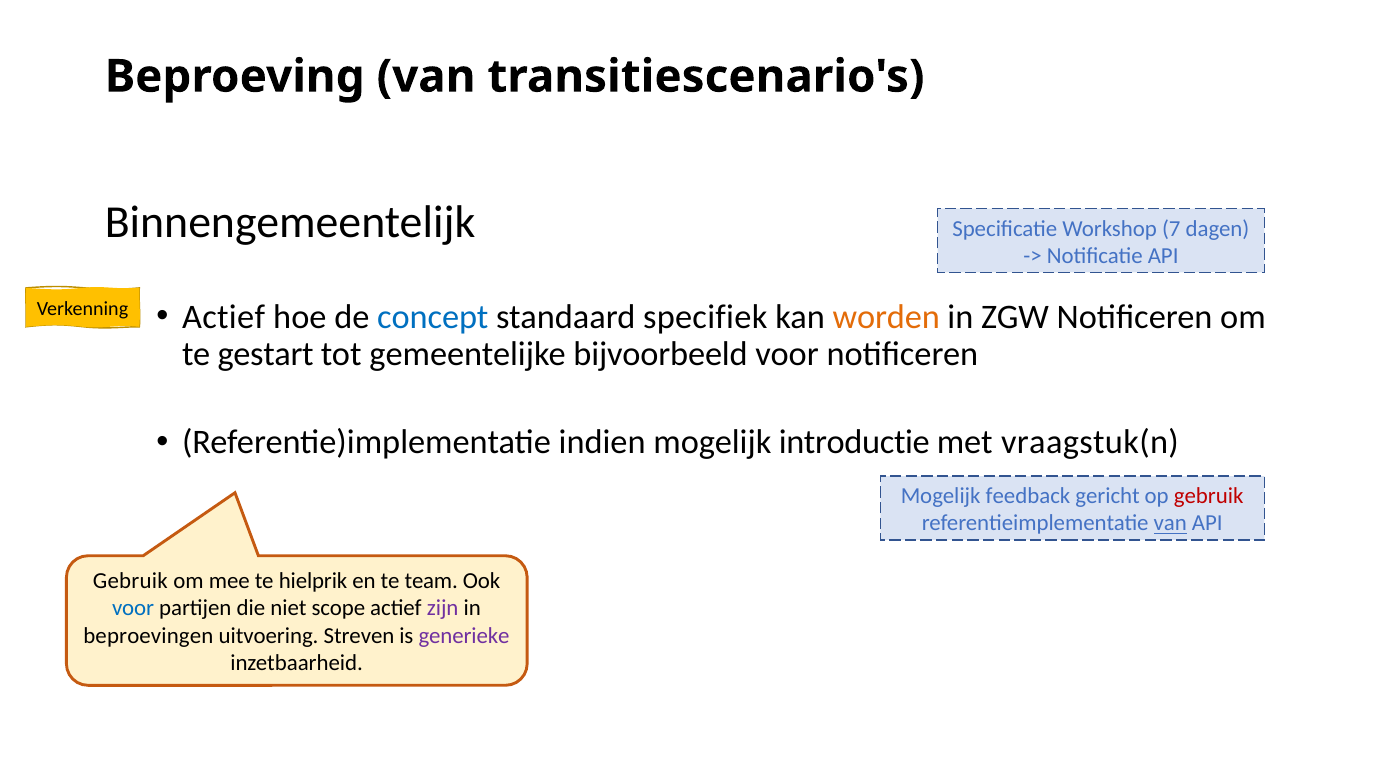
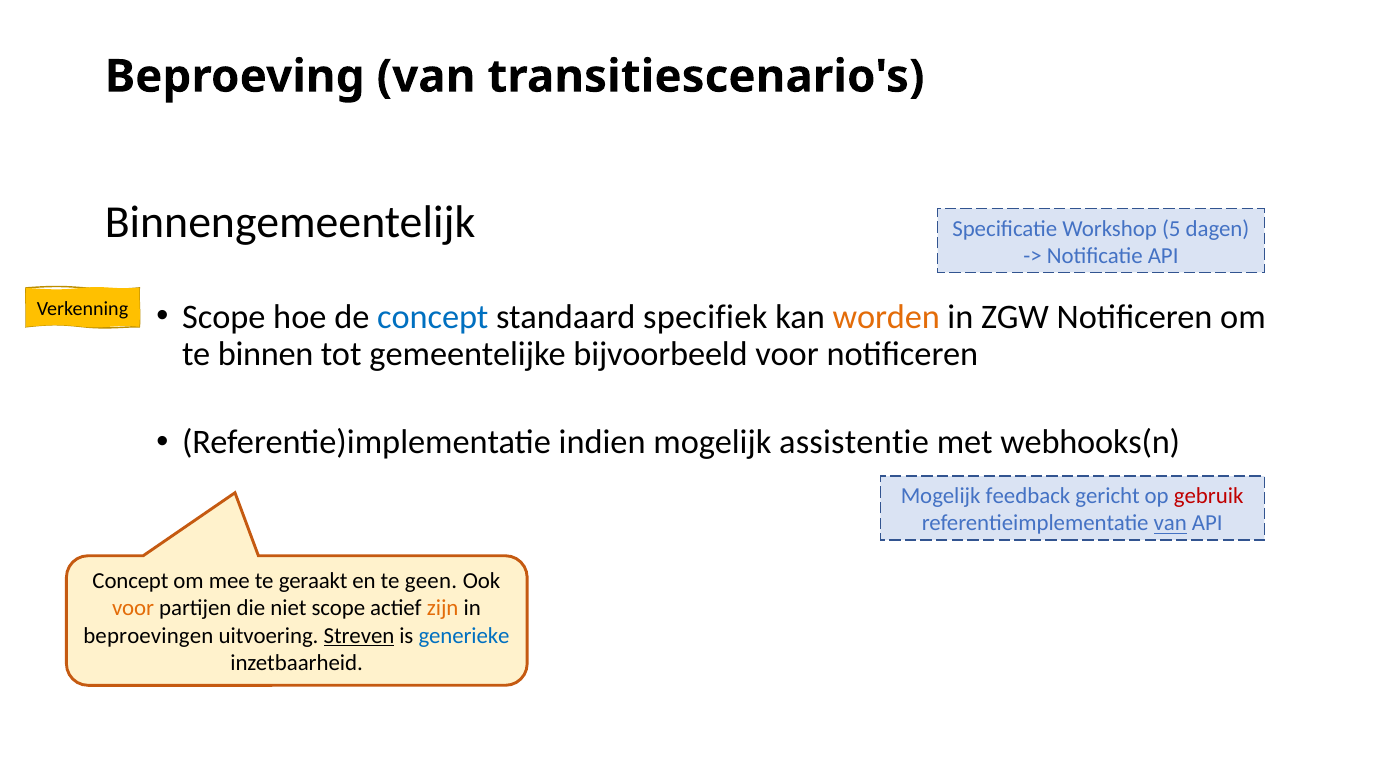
7: 7 -> 5 (1171, 228)
Actief: Actief -> Scope (224, 317)
gestart: gestart -> binnen (266, 354)
introductie: introductie -> assistentie (854, 442)
vraagstuk(n: vraagstuk(n -> webhooks(n (1090, 442)
Gebruik: Gebruik -> Concept (130, 581)
hielprik: hielprik -> geraakt (313, 581)
team: team -> geen (431, 581)
voor colour: blue -> orange (133, 608)
zijn colour: purple -> orange (443, 608)
Streven underline: none -> present (359, 636)
generieke colour: purple -> blue (464, 636)
